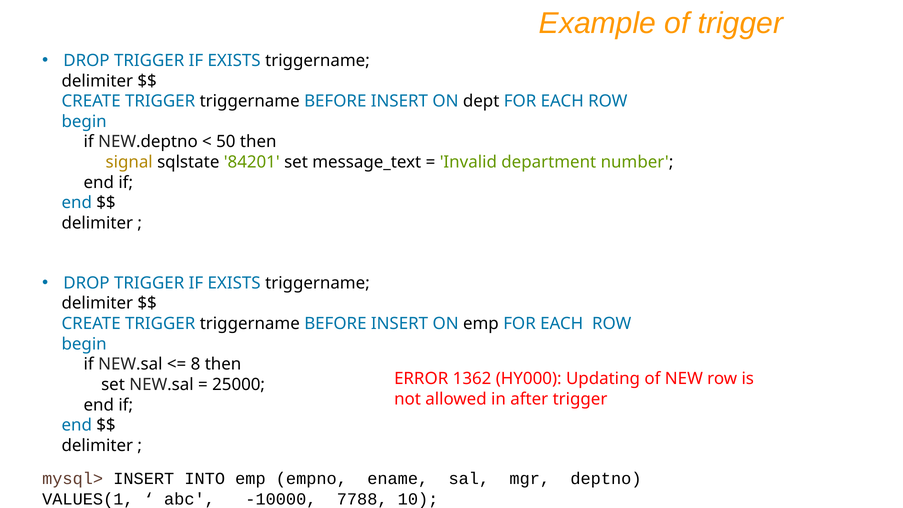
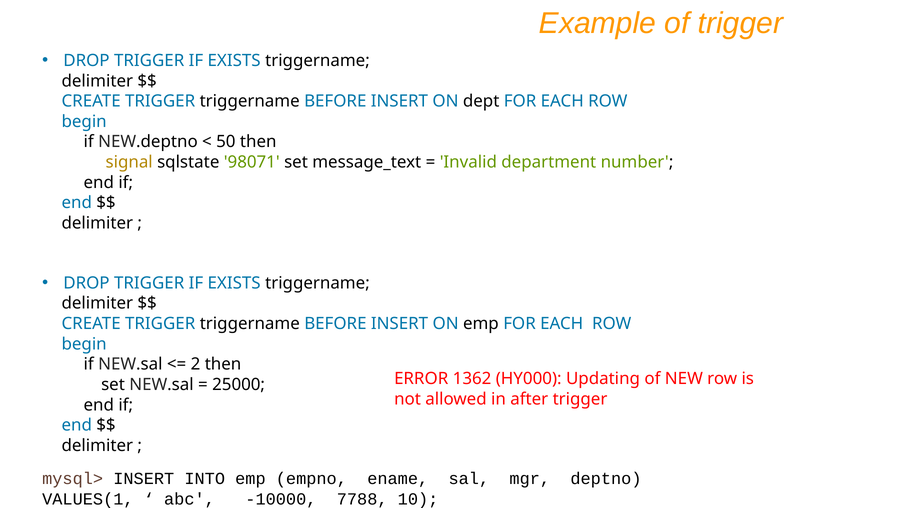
84201: 84201 -> 98071 (252, 162)
8: 8 -> 2 (196, 364)
